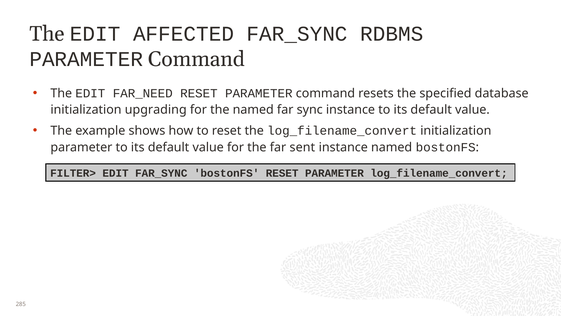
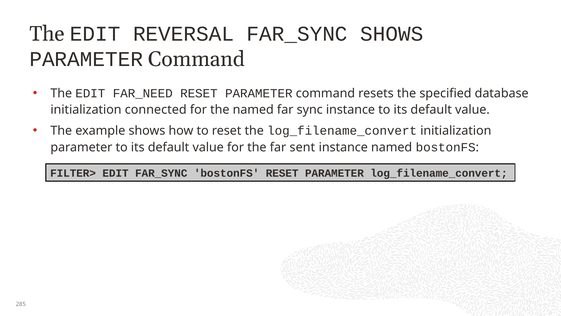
AFFECTED: AFFECTED -> REVERSAL (184, 34)
FAR_SYNC RDBMS: RDBMS -> SHOWS (392, 34)
upgrading: upgrading -> connected (156, 110)
